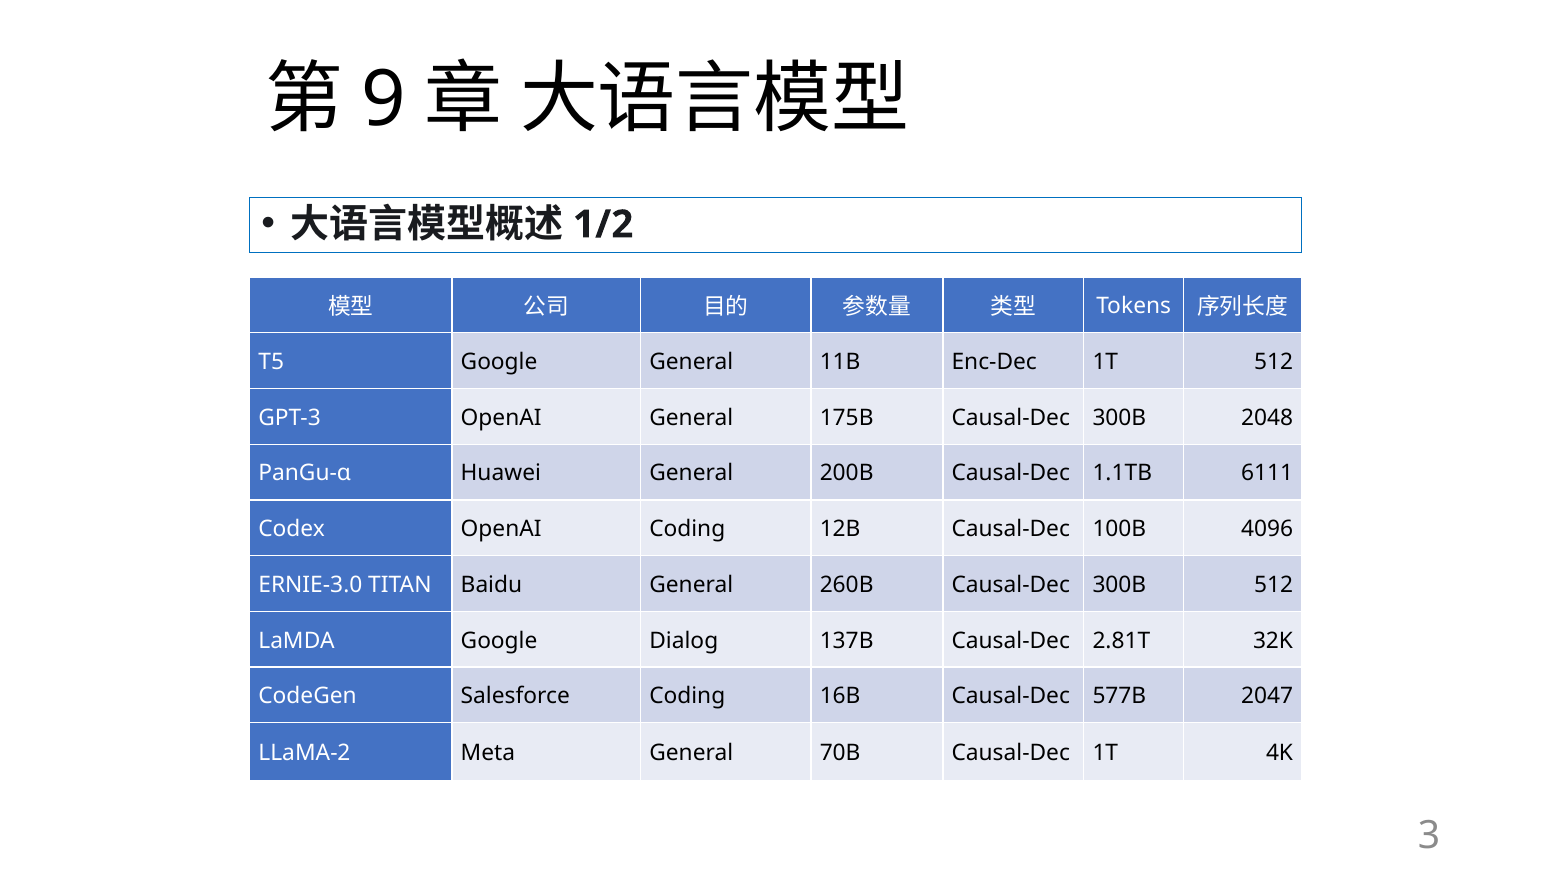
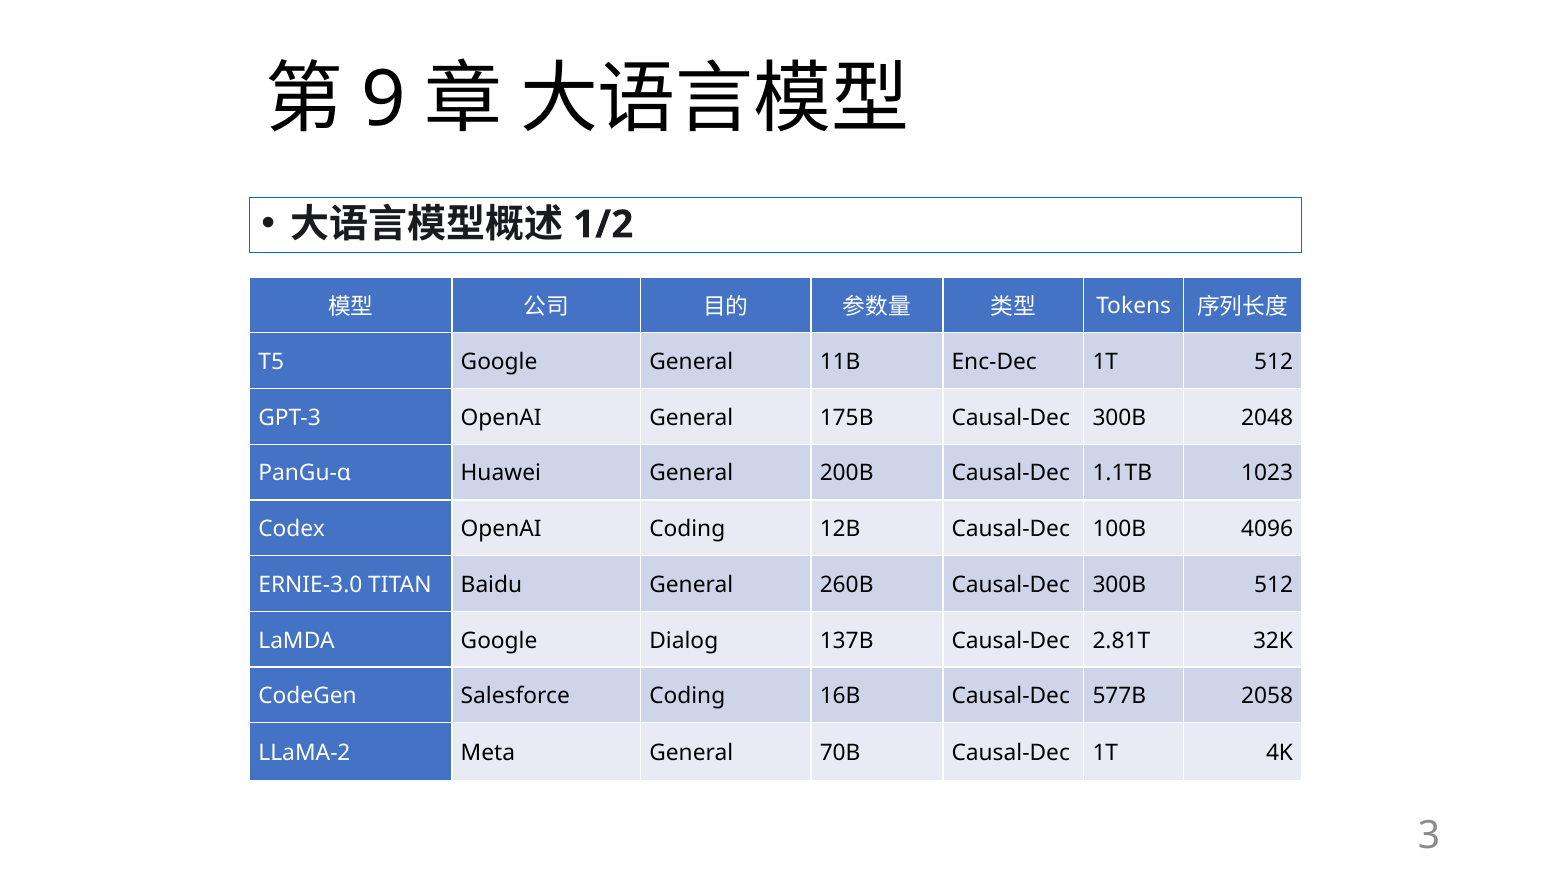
6111: 6111 -> 1023 (1267, 473)
2047: 2047 -> 2058 (1267, 696)
